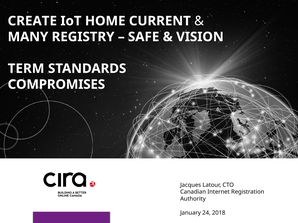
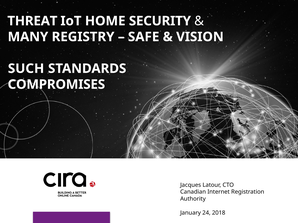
CREATE: CREATE -> THREAT (32, 21)
CURRENT: CURRENT -> SECURITY (160, 21)
TERM: TERM -> SUCH (26, 69)
